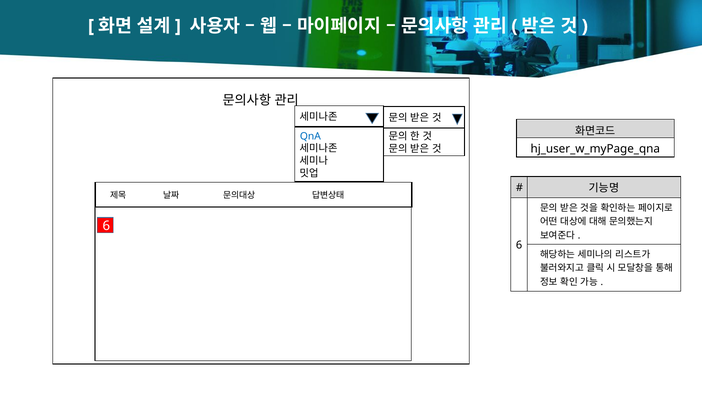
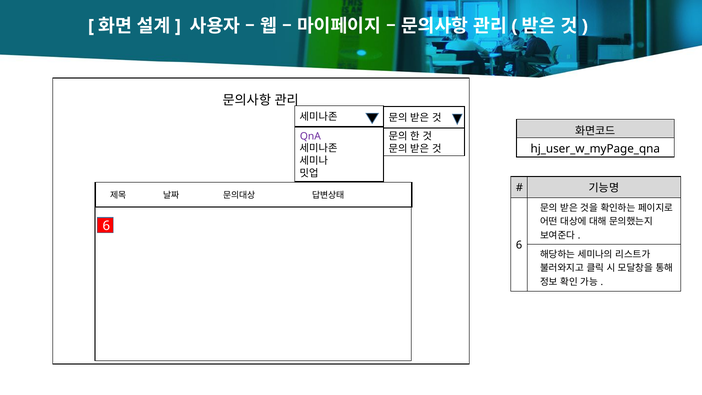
QnA colour: blue -> purple (310, 136)
